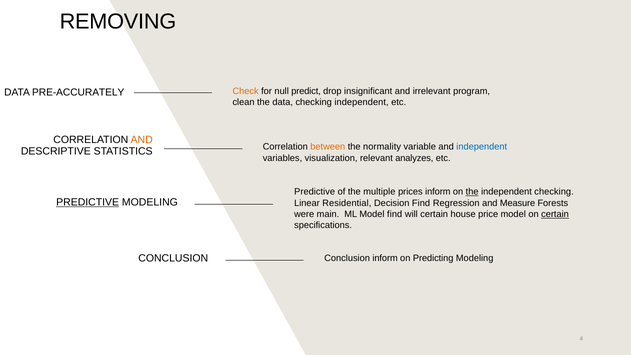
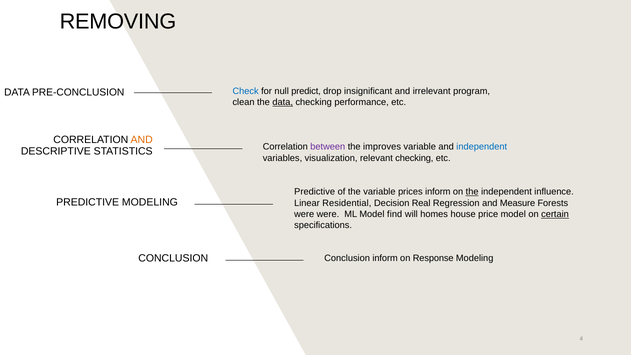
Check colour: orange -> blue (246, 91)
PRE-ACCURATELY: PRE-ACCURATELY -> PRE-CONCLUSION (78, 92)
data underline: none -> present (283, 102)
checking independent: independent -> performance (362, 102)
between colour: orange -> purple (328, 147)
normality: normality -> improves (382, 147)
relevant analyzes: analyzes -> checking (414, 158)
the multiple: multiple -> variable (379, 192)
independent checking: checking -> influence (554, 192)
PREDICTIVE underline: present -> none (88, 202)
Decision Find: Find -> Real (421, 203)
were main: main -> were (328, 214)
will certain: certain -> homes (434, 214)
Predicting: Predicting -> Response (433, 258)
